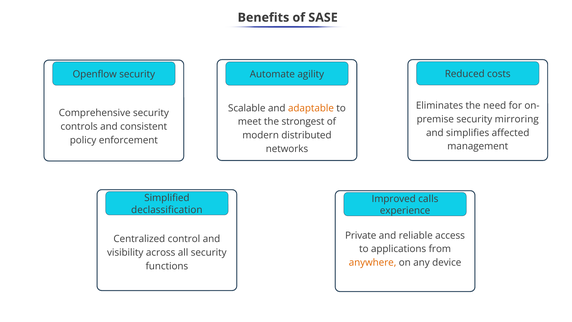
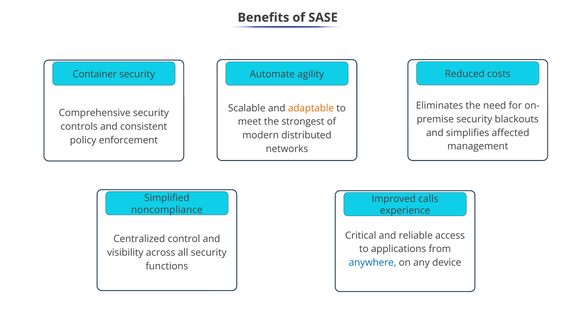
Openflow: Openflow -> Container (95, 74)
mirroring: mirroring -> blackouts (517, 119)
declassification: declassification -> noncompliance (167, 210)
Private: Private -> Critical (361, 235)
anywhere colour: orange -> blue (373, 262)
